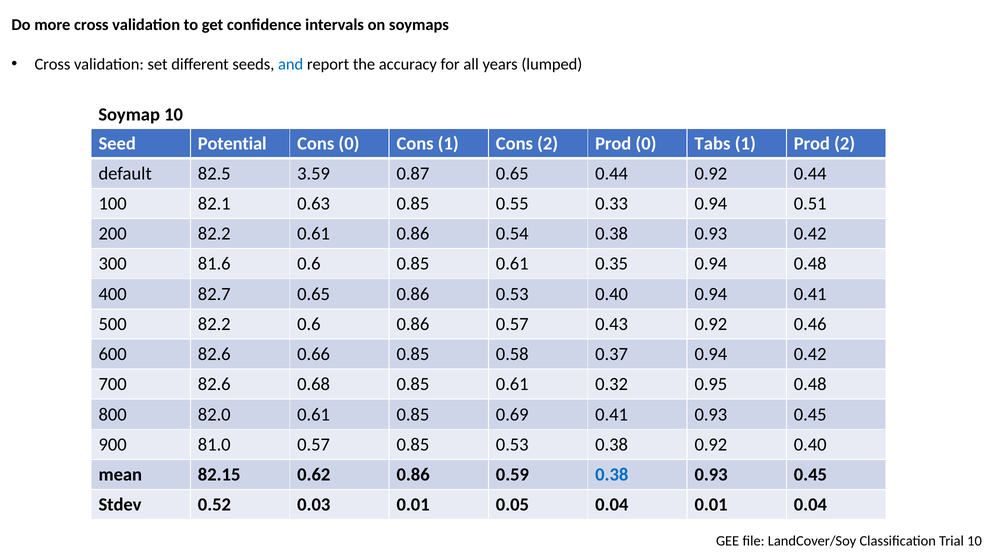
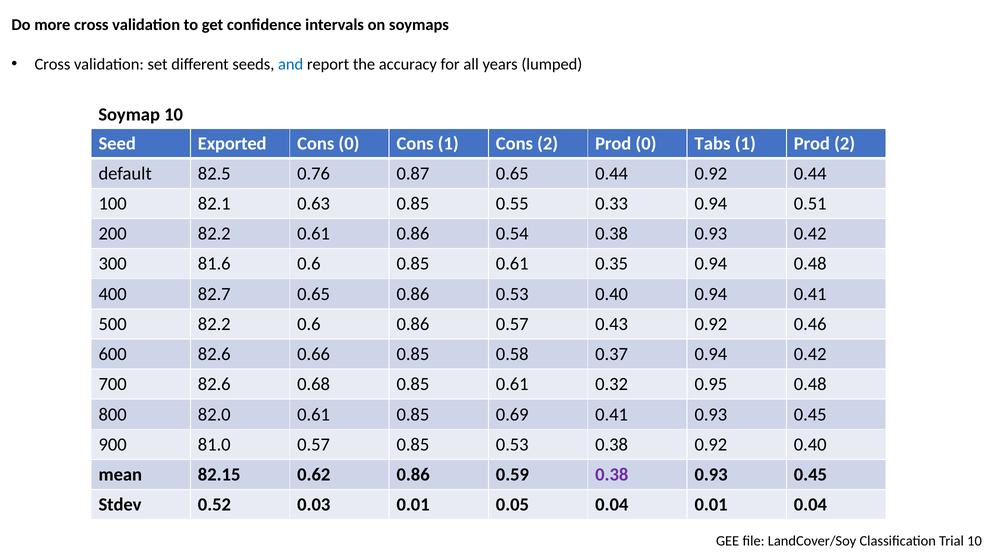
Potential: Potential -> Exported (232, 144)
3.59: 3.59 -> 0.76 (314, 173)
0.38 colour: blue -> purple (612, 475)
